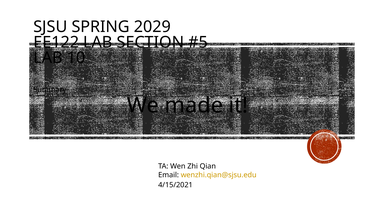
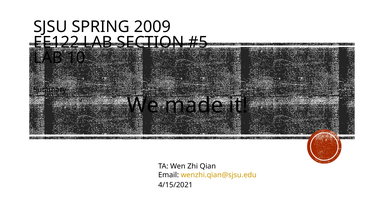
2029: 2029 -> 2009 (152, 27)
